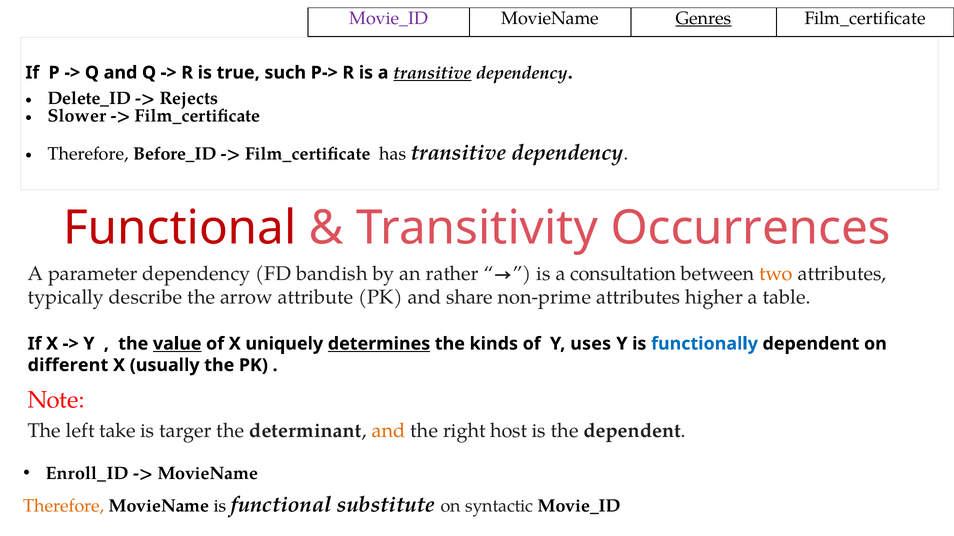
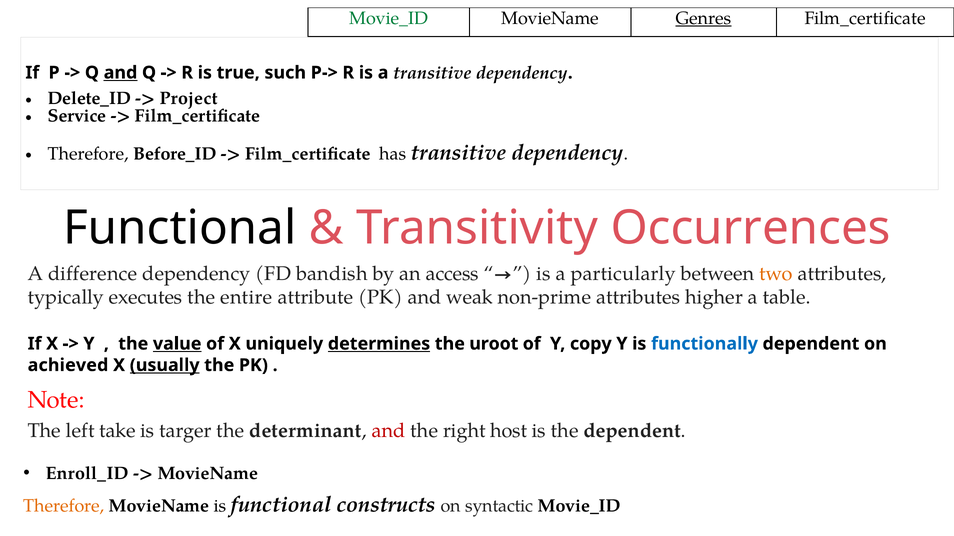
Movie_ID colour: purple -> green (389, 18)
and underline: none -> present (121, 73)
transitive underline: present -> none (433, 73)
Rejects: Rejects -> Project (189, 99)
Slower: Slower -> Service (77, 116)
Functional colour: red -> black (180, 228)
parameter: parameter -> difference (93, 274)
rather: rather -> access (452, 274)
consultation: consultation -> particularly (623, 274)
describe: describe -> executes (146, 298)
arrow: arrow -> entire (246, 298)
share: share -> weak (470, 298)
kinds: kinds -> uroot (494, 344)
uses: uses -> copy (591, 344)
different: different -> achieved (68, 366)
usually underline: none -> present (165, 366)
and colour: orange -> red (388, 431)
substitute: substitute -> constructs (386, 505)
